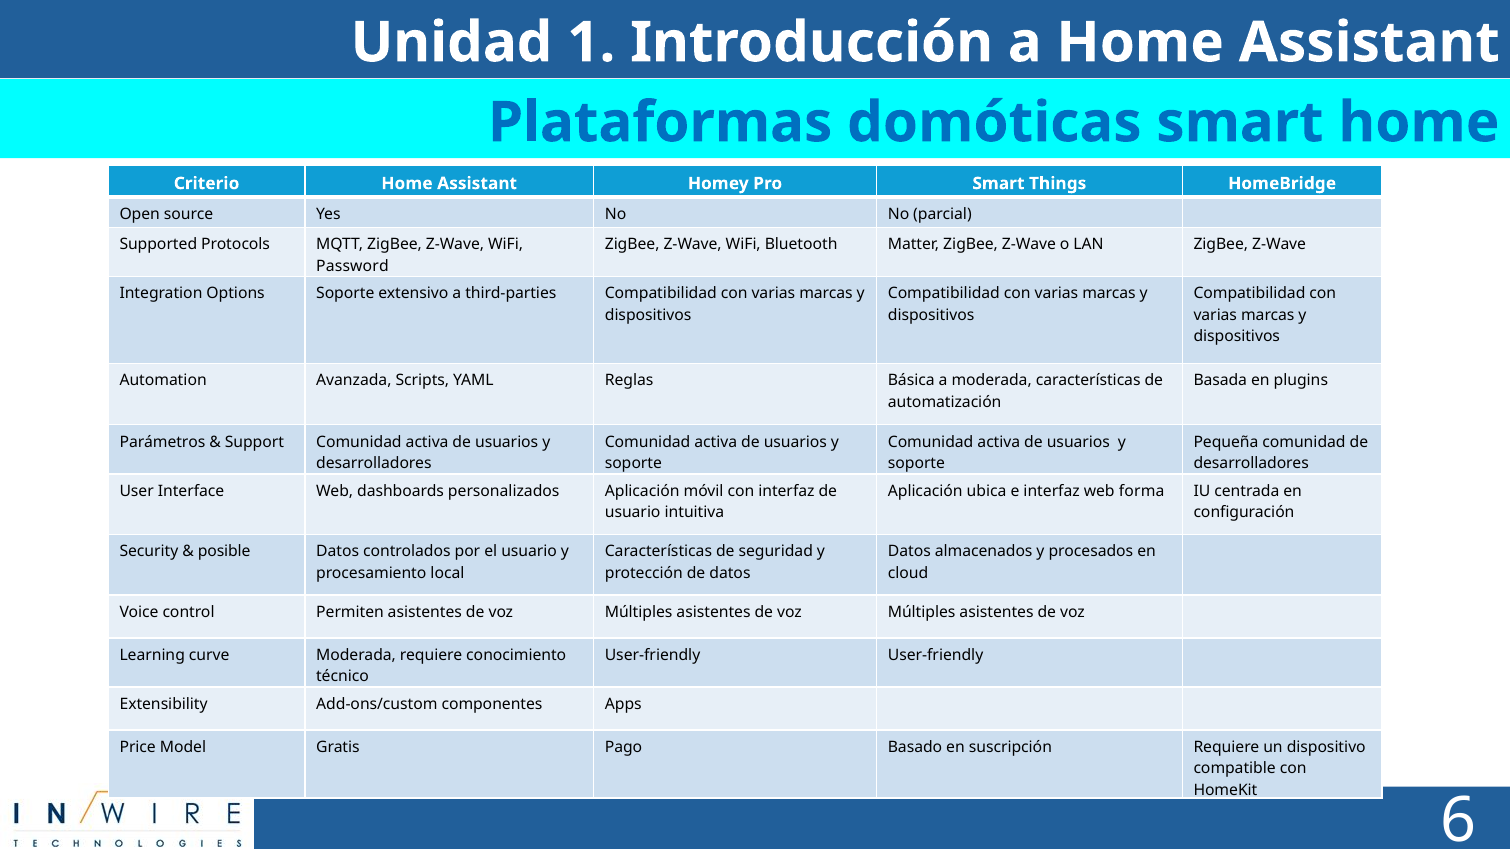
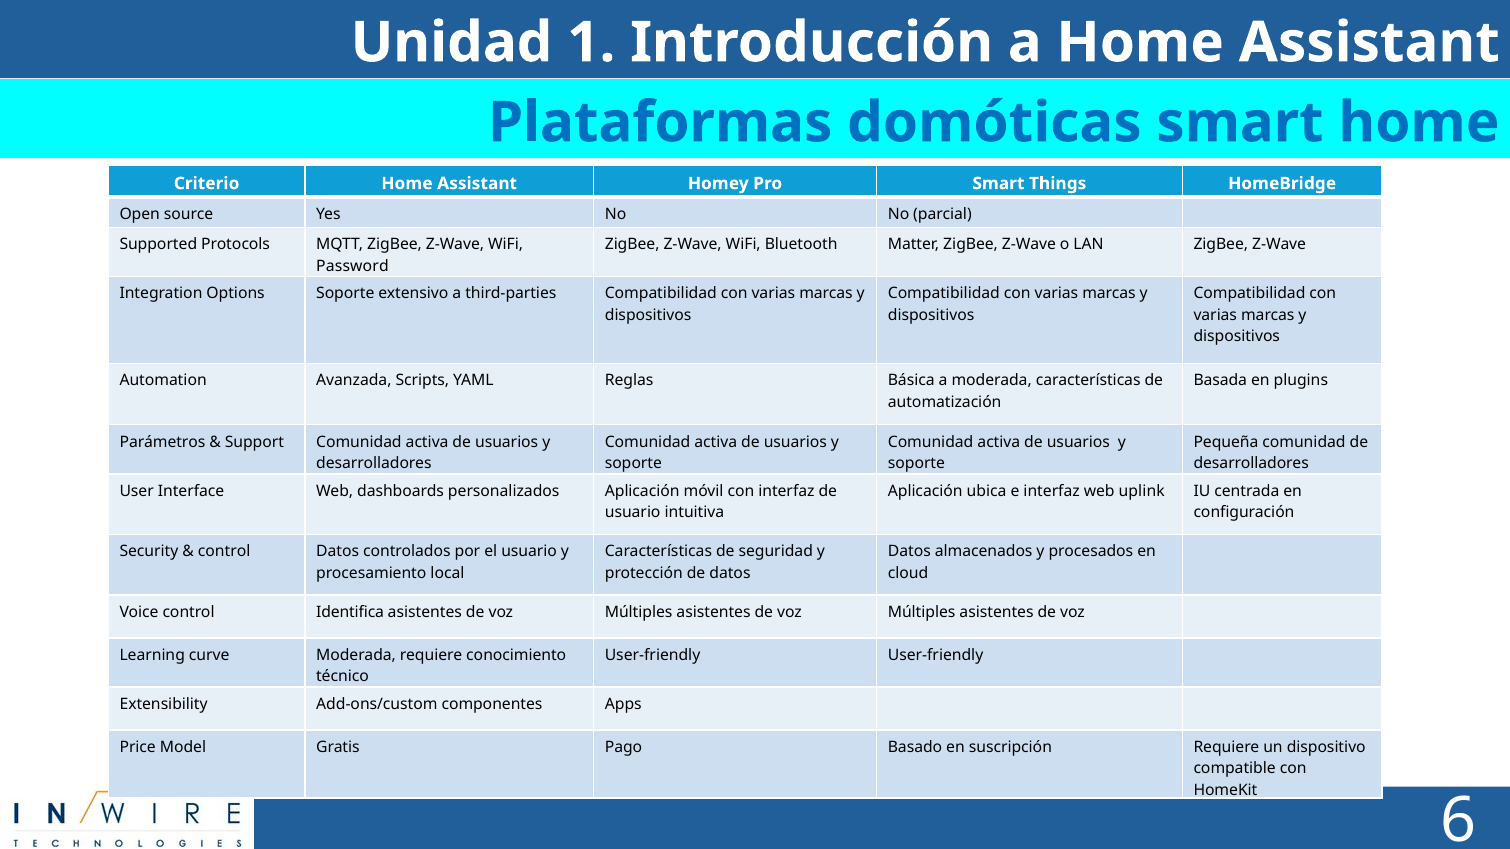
forma: forma -> uplink (1142, 491)
posible: posible -> control (224, 552)
Permiten: Permiten -> Identifica (350, 613)
